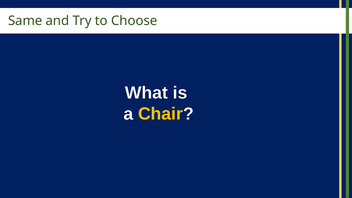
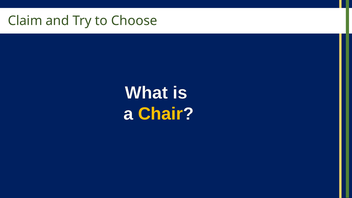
Same: Same -> Claim (25, 21)
